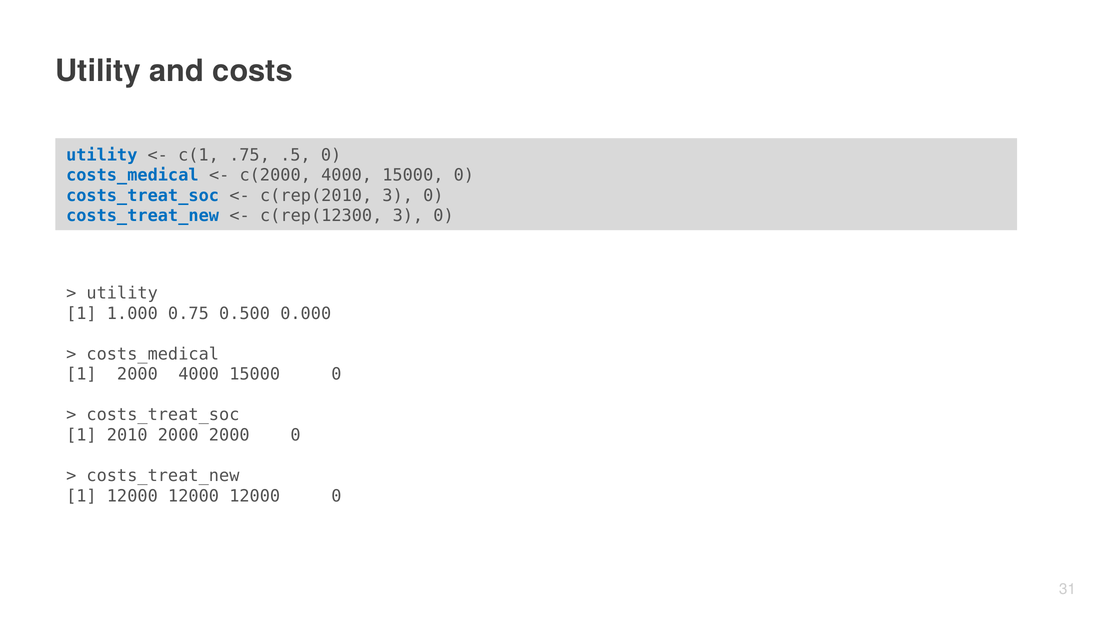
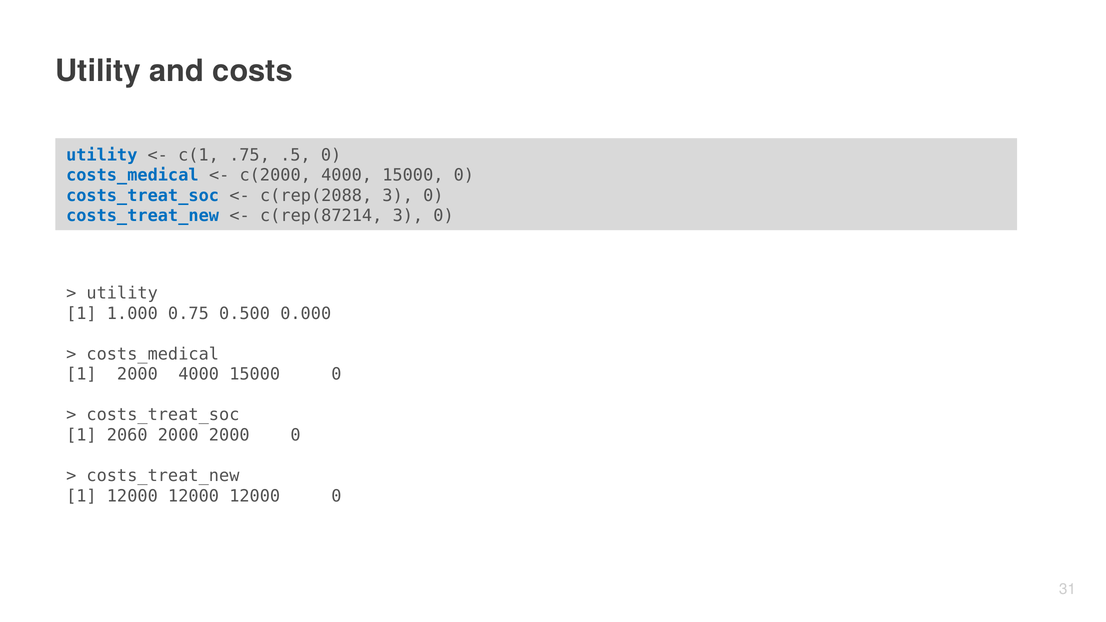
c(rep(2010: c(rep(2010 -> c(rep(2088 (316, 196)
c(rep(12300: c(rep(12300 -> c(rep(87214 (321, 216)
2010: 2010 -> 2060 (127, 435)
